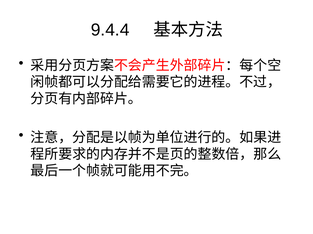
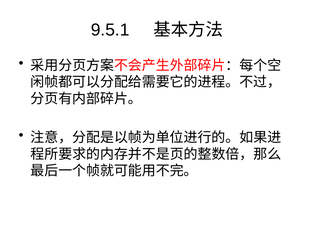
9.4.4: 9.4.4 -> 9.5.1 (110, 30)
